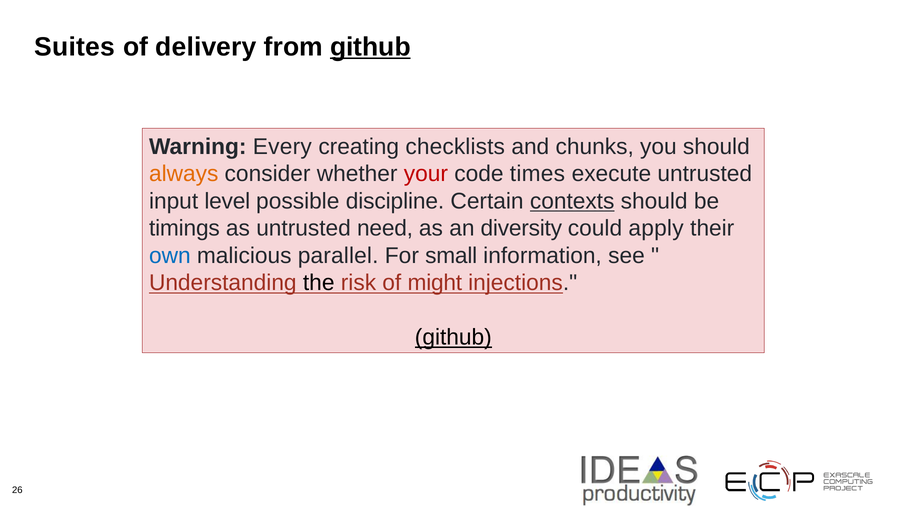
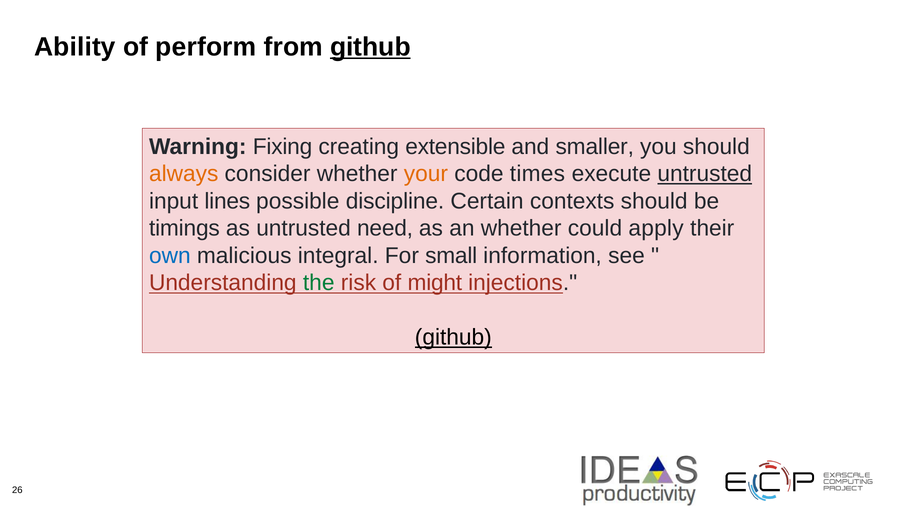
Suites: Suites -> Ability (75, 47)
delivery: delivery -> perform (206, 47)
Every: Every -> Fixing (283, 147)
checklists: checklists -> extensible (455, 147)
chunks: chunks -> smaller (595, 147)
your colour: red -> orange (426, 174)
untrusted underline: none -> present (705, 174)
level: level -> lines (227, 201)
contexts underline: present -> none (572, 201)
an diversity: diversity -> whether (521, 228)
parallel: parallel -> integral (338, 256)
the colour: black -> green (319, 283)
